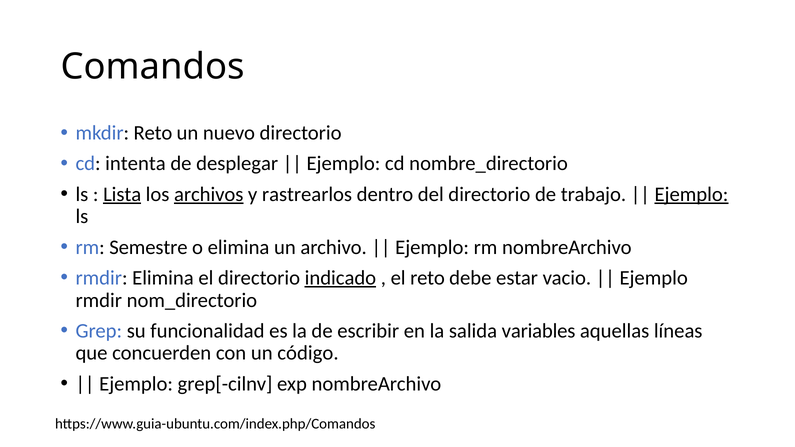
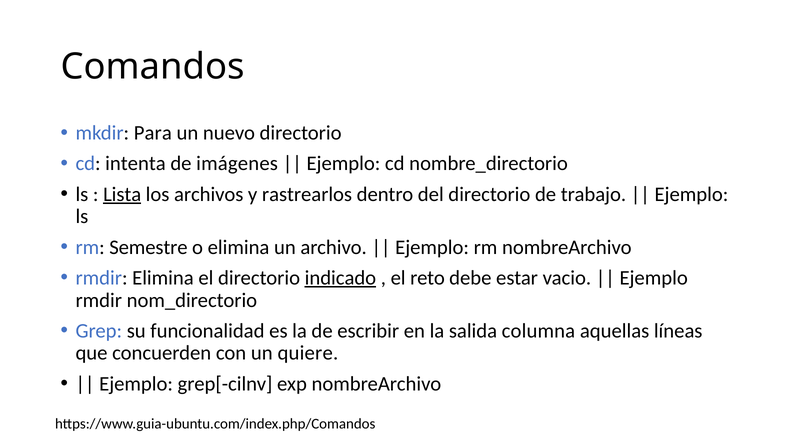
mkdir Reto: Reto -> Para (153, 133)
desplegar: desplegar -> imágenes (237, 164)
archivos underline: present -> none (209, 194)
Ejemplo underline: present -> none (691, 194)
variables: variables -> columna (538, 331)
código: código -> quiere (308, 353)
